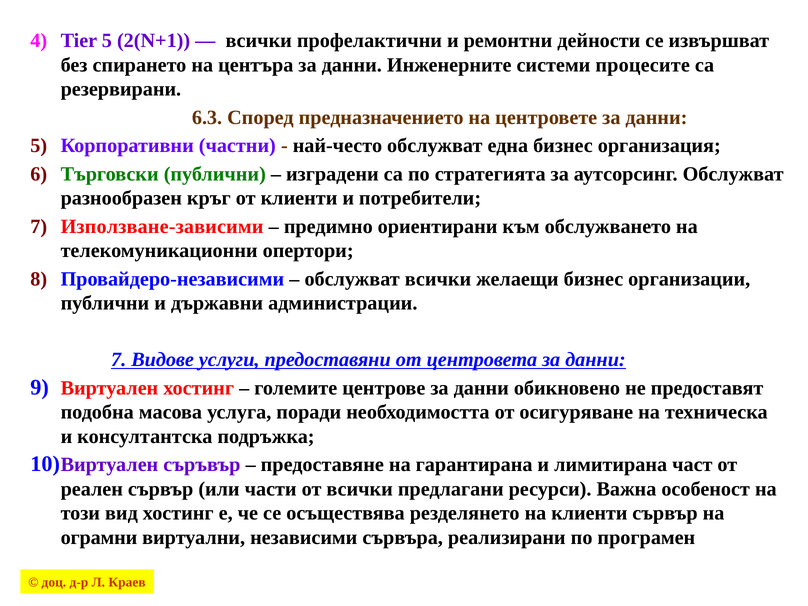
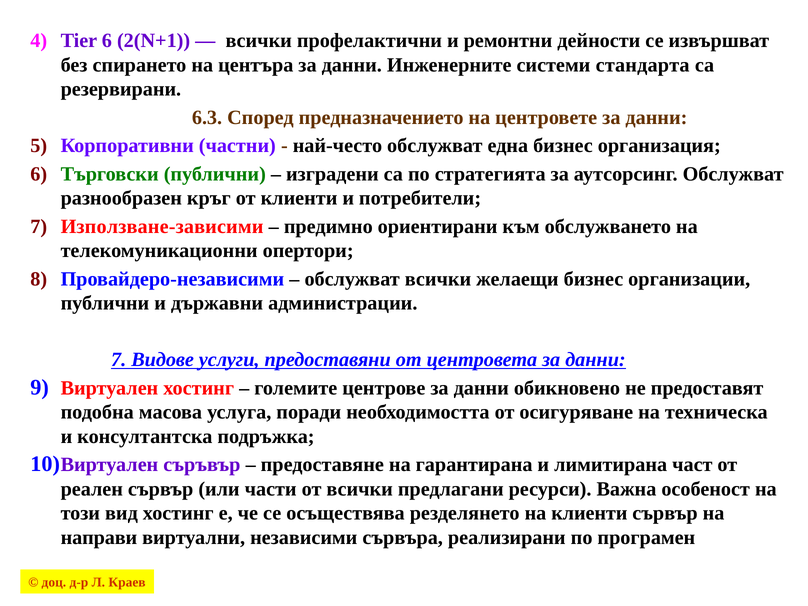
Tier 5: 5 -> 6 (107, 41)
процесите: процесите -> стандарта (643, 65)
ограмни: ограмни -> направи (99, 538)
